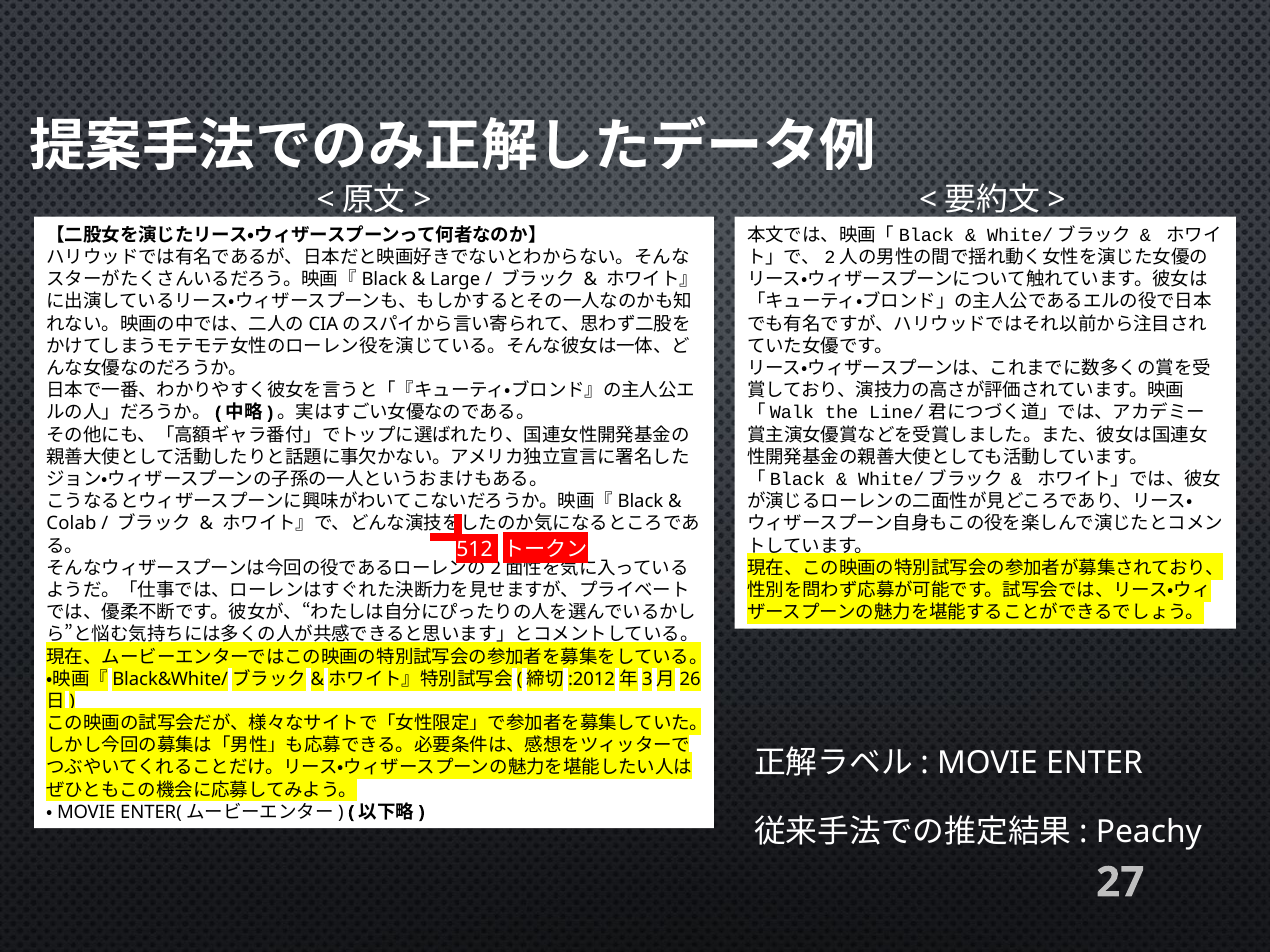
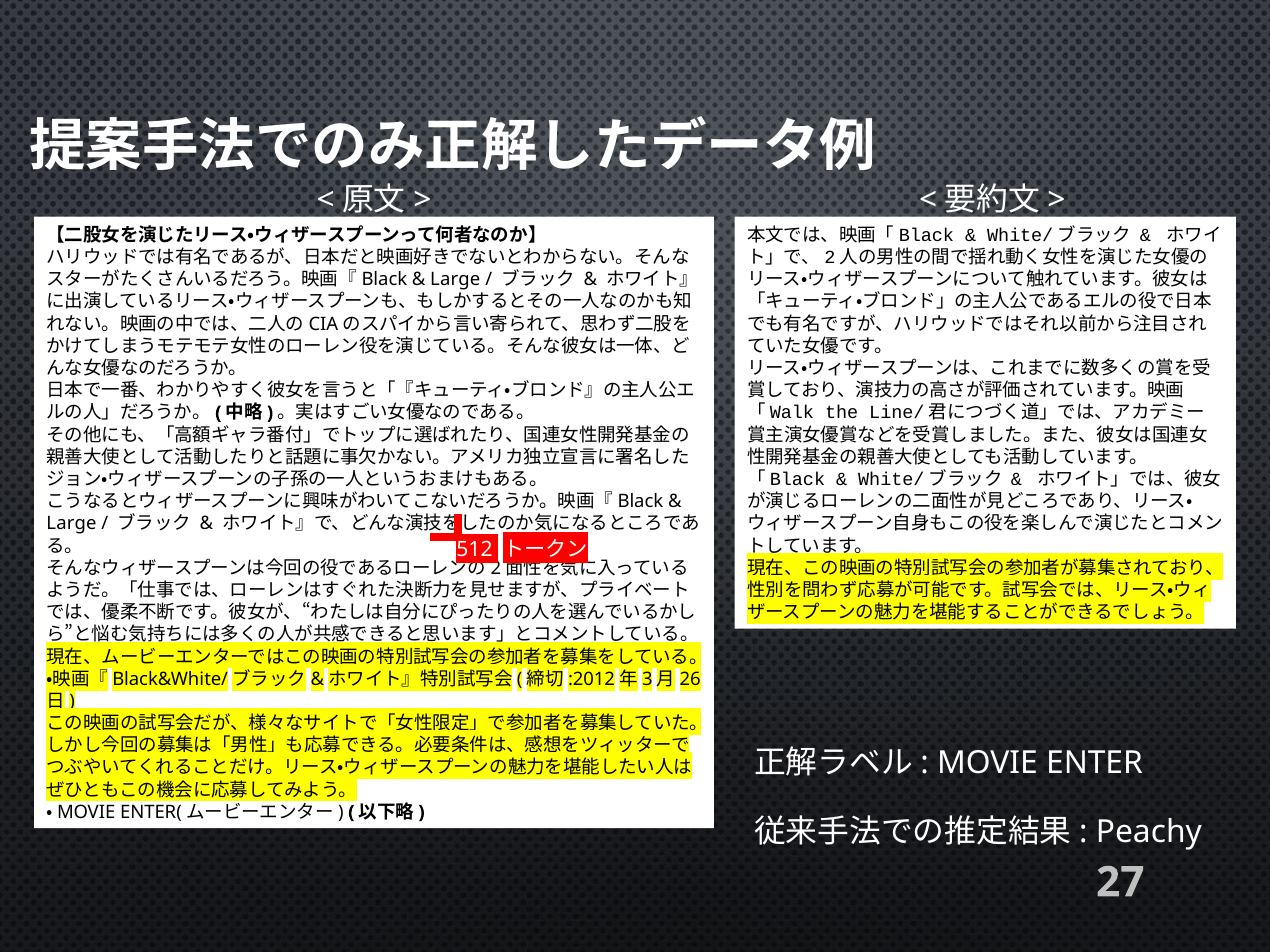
Colab: Colab -> Large (72, 524)
